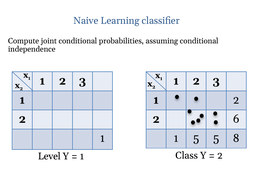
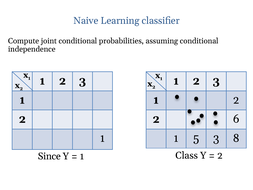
5 5: 5 -> 3 (216, 138)
Level: Level -> Since (49, 156)
